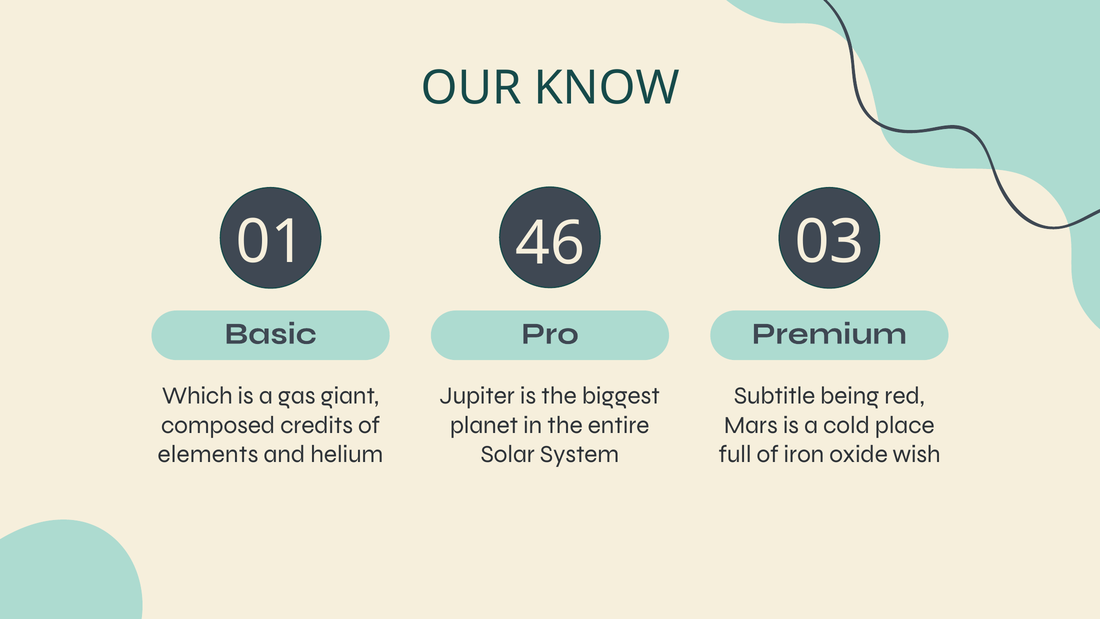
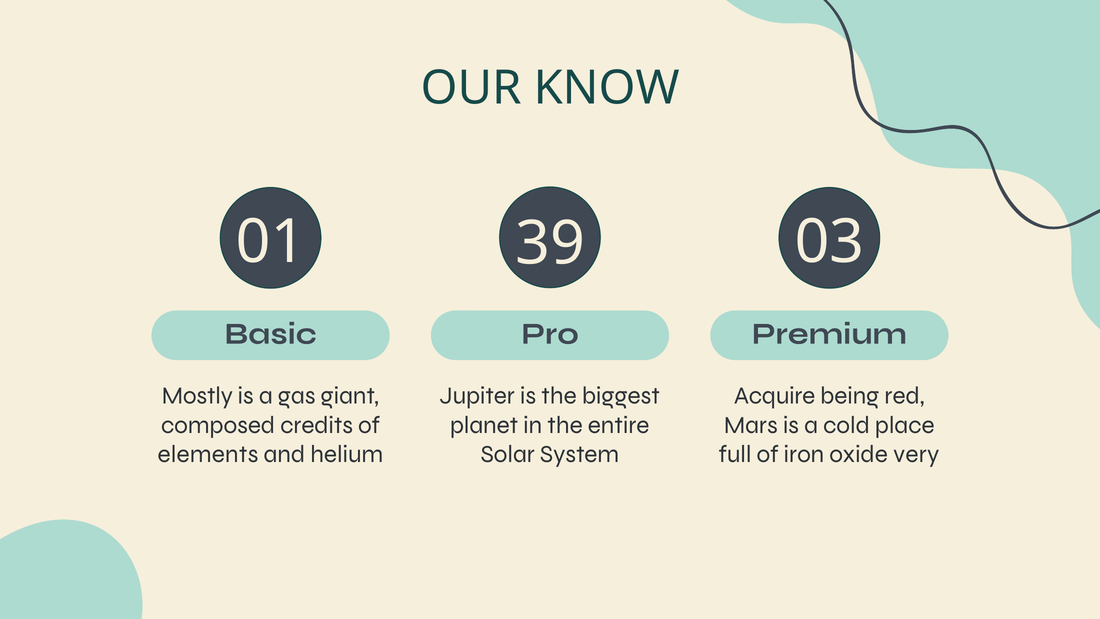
46: 46 -> 39 (550, 244)
Which: Which -> Mostly (197, 395)
Subtitle: Subtitle -> Acquire (775, 395)
wish: wish -> very (916, 454)
